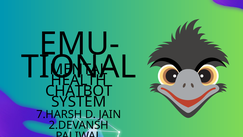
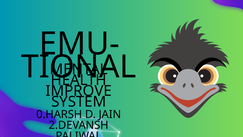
CHATBOT: CHATBOT -> IMPROVE (79, 91)
7.HARSH: 7.HARSH -> 0.HARSH (59, 114)
